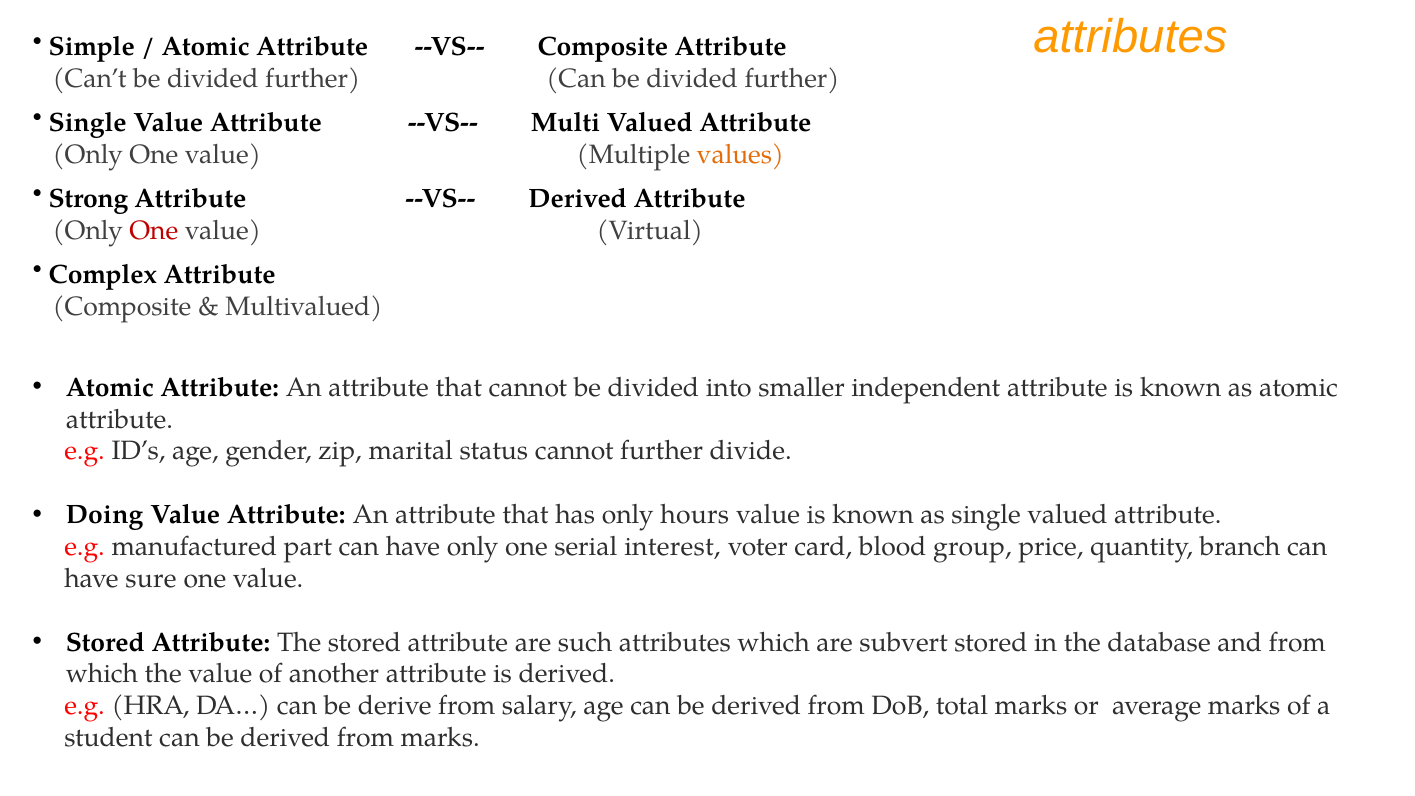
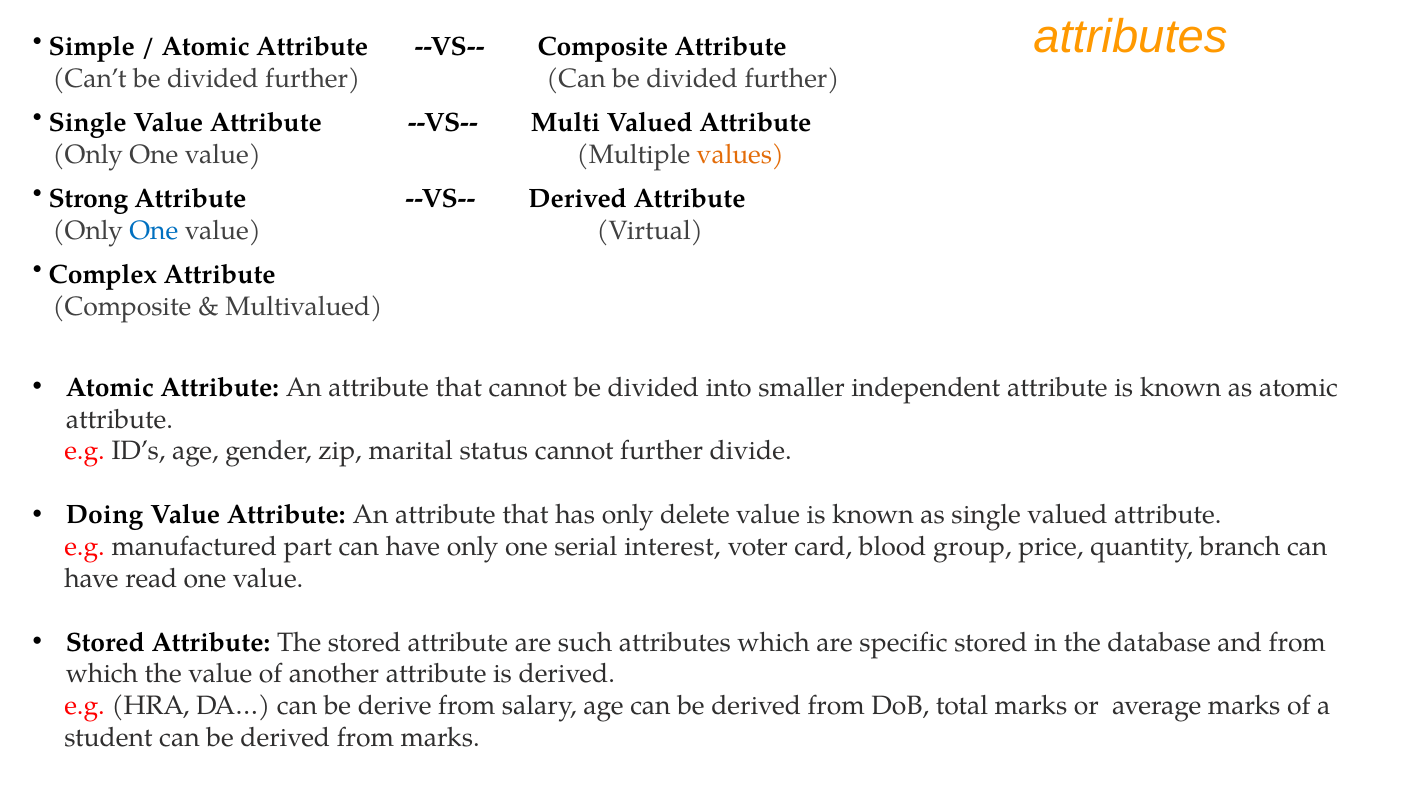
One colour: red -> blue (154, 230)
hours: hours -> delete (695, 515)
sure: sure -> read (151, 579)
subvert: subvert -> specific (904, 642)
